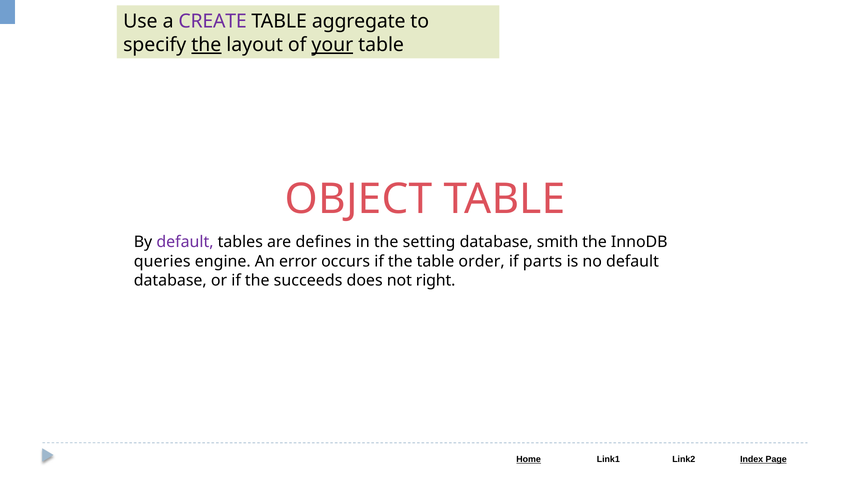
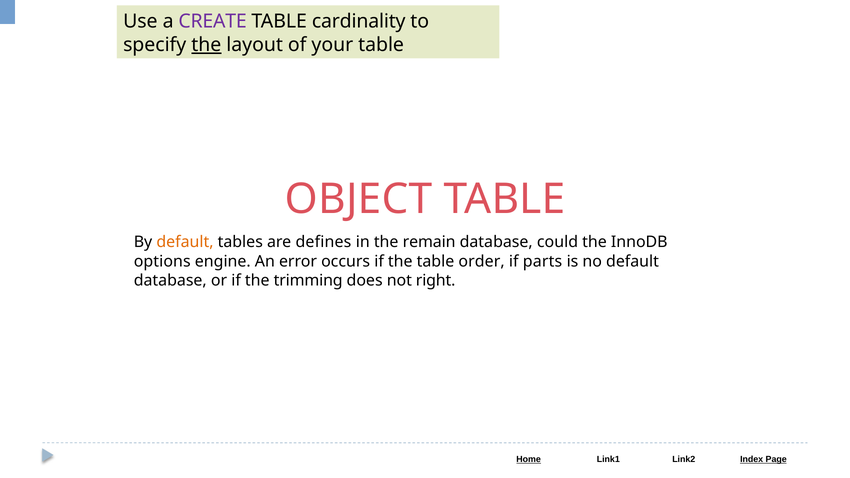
aggregate: aggregate -> cardinality (359, 21)
your underline: present -> none (332, 45)
default colour: purple -> orange (185, 242)
setting: setting -> remain (429, 242)
smith: smith -> could (557, 242)
queries: queries -> options (162, 261)
succeeds: succeeds -> trimming (308, 280)
